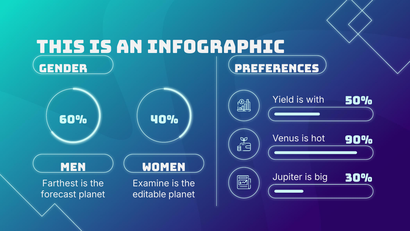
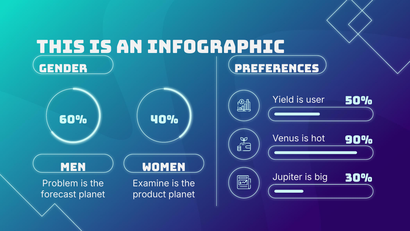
with: with -> user (315, 100)
Farthest: Farthest -> Problem (60, 183)
editable: editable -> product (149, 194)
